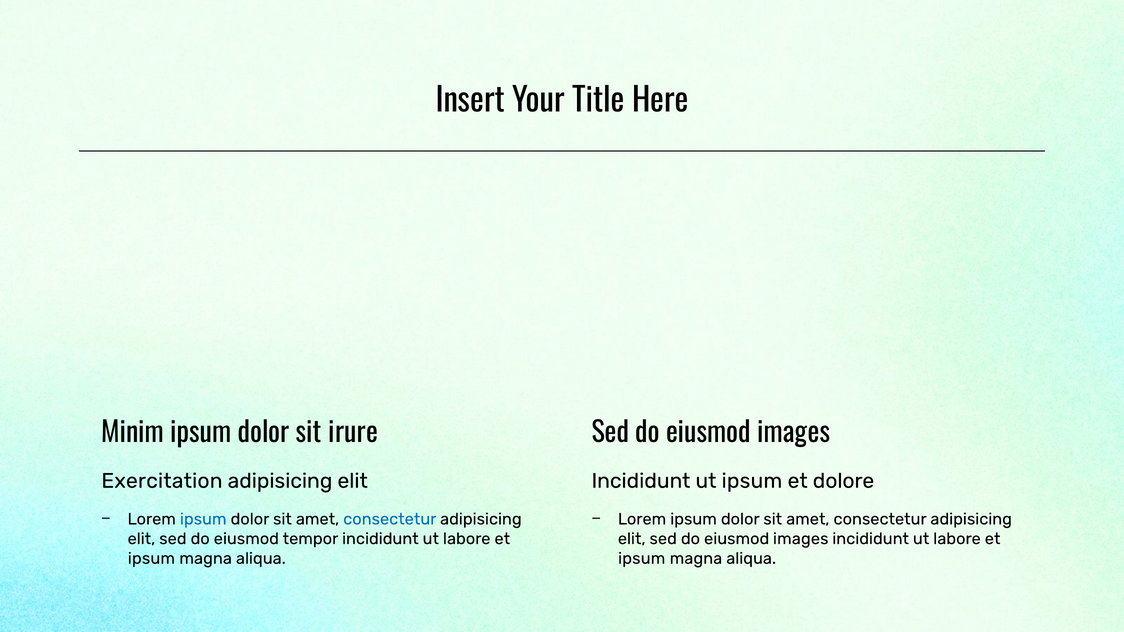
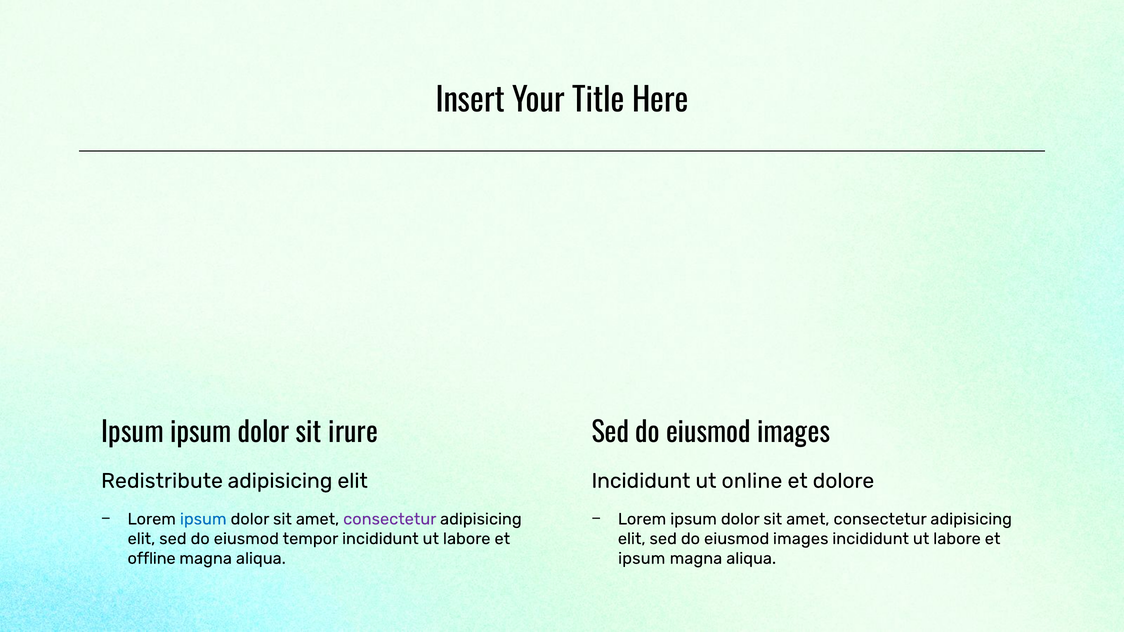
Minim: Minim -> Ipsum (132, 433)
Exercitation: Exercitation -> Redistribute (162, 481)
ut ipsum: ipsum -> online (752, 481)
consectetur colour: blue -> purple (390, 519)
ipsum: ipsum -> offline (152, 559)
